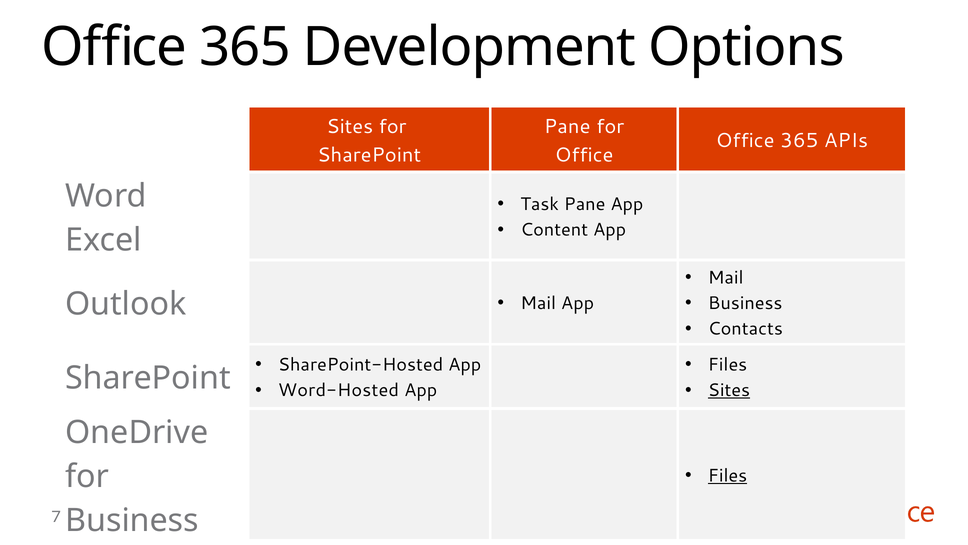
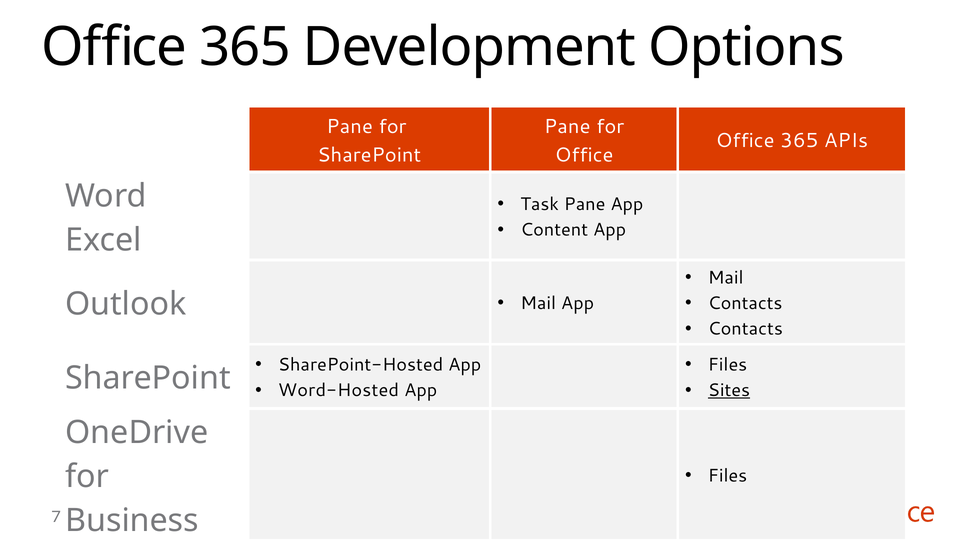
Sites: Sites -> Pane (350, 126)
Business: Business -> Contacts (745, 303)
Files underline: present -> none (728, 475)
